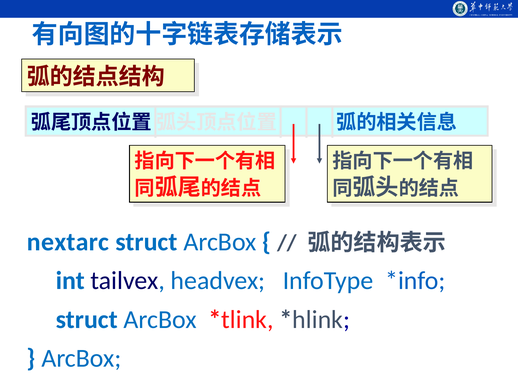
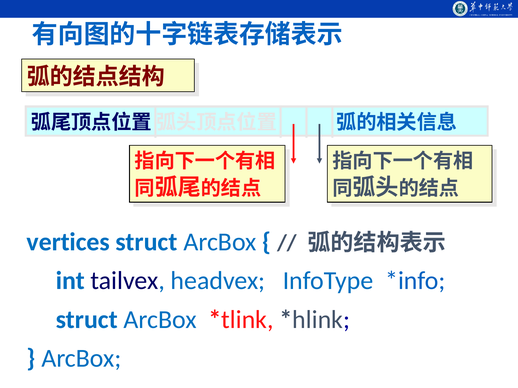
nextarc: nextarc -> vertices (68, 242)
